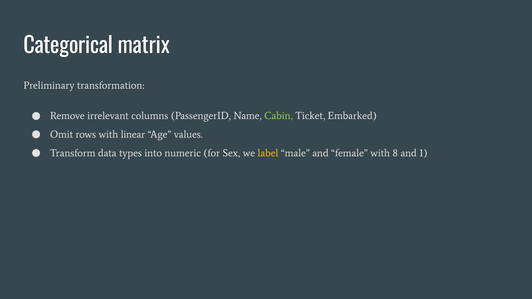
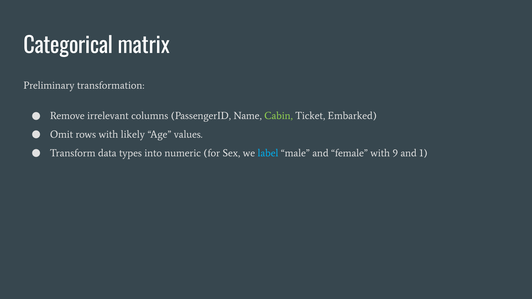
linear: linear -> likely (133, 135)
label colour: yellow -> light blue (268, 153)
8: 8 -> 9 (395, 153)
